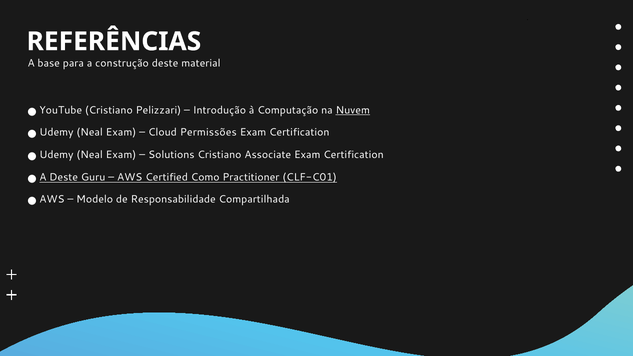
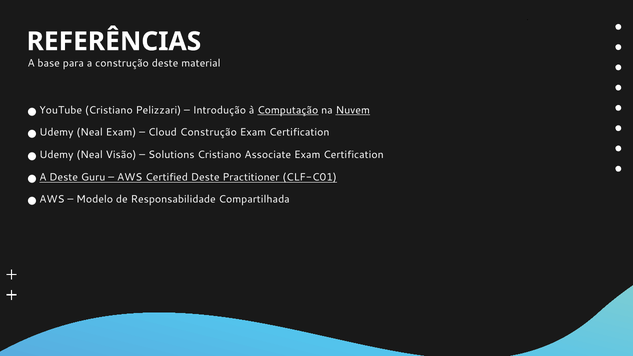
Computação underline: none -> present (288, 110)
Cloud Permissões: Permissões -> Construção (208, 133)
Exam: Exam -> Visão (121, 155)
Certified Como: Como -> Deste (205, 177)
